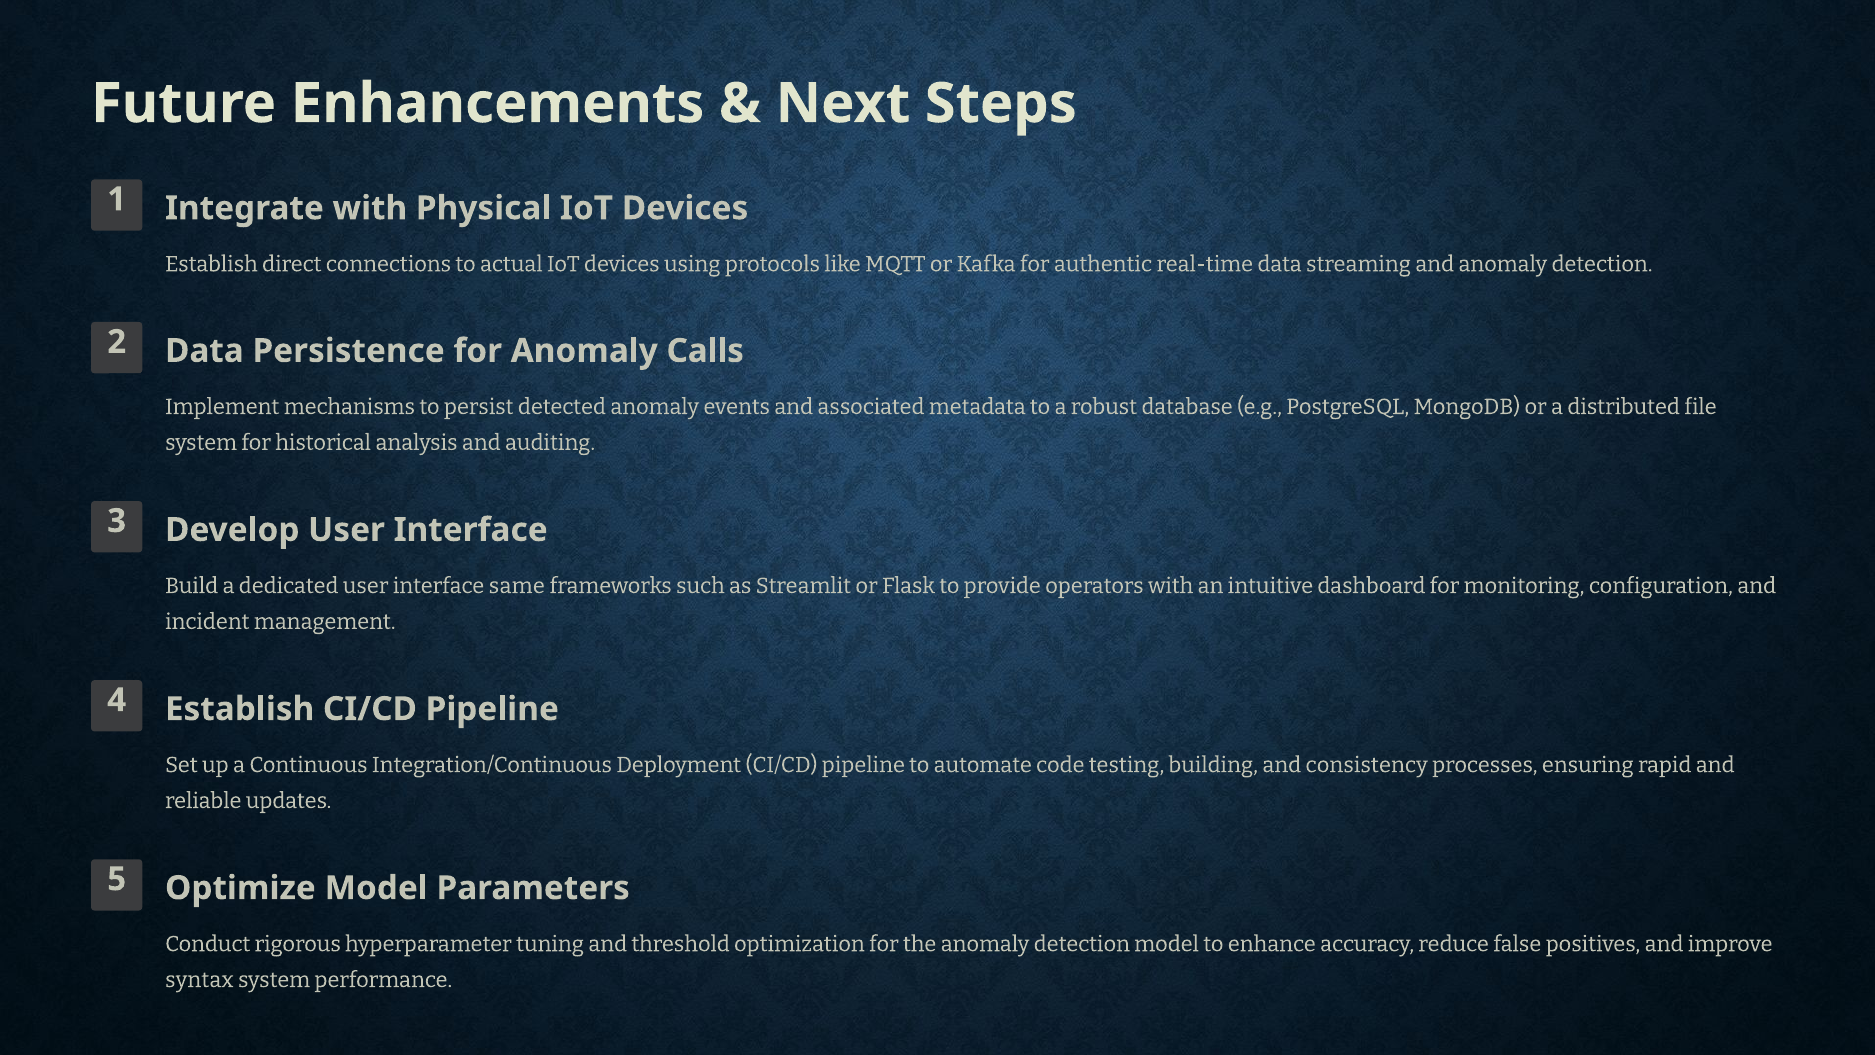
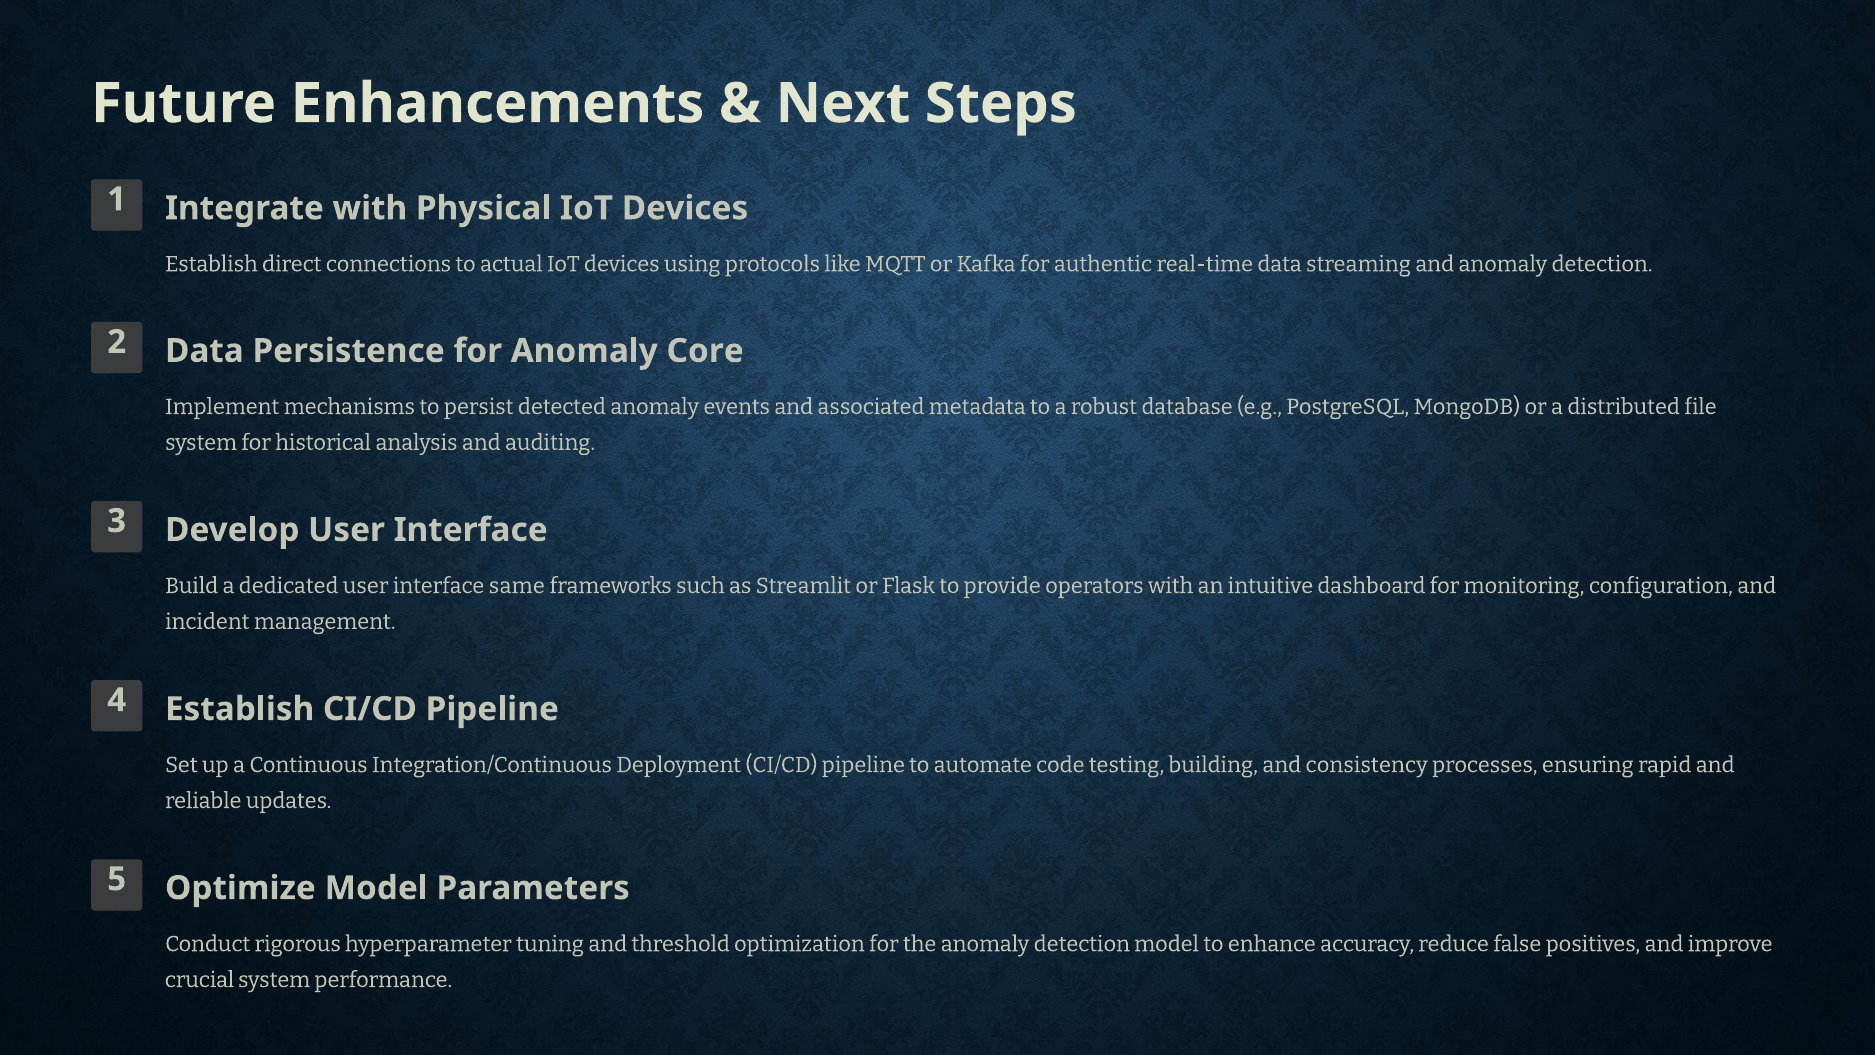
Calls: Calls -> Core (705, 351)
syntax: syntax -> crucial (199, 980)
